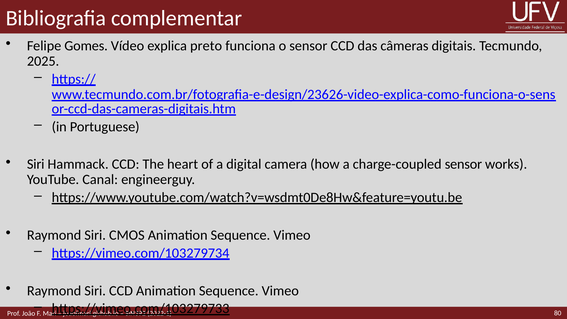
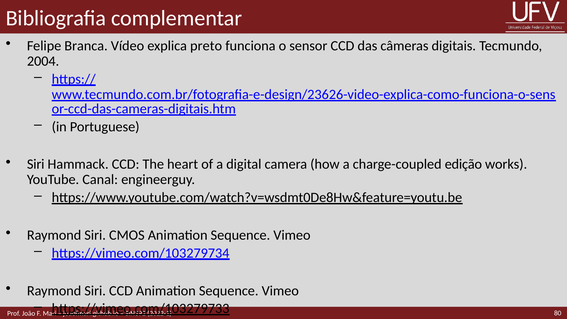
Gomes: Gomes -> Branca (86, 46)
2025: 2025 -> 2004 (43, 61)
charge-coupled sensor: sensor -> edição (463, 164)
